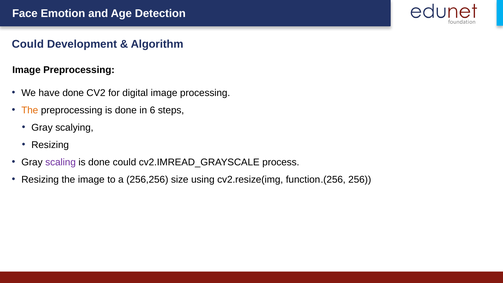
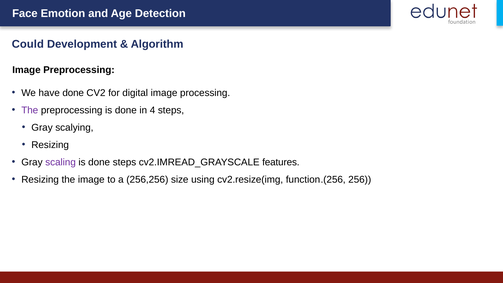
The colour: orange -> purple (30, 110)
6: 6 -> 4 (152, 110)
done could: could -> steps (124, 162)
process: process -> features (281, 162)
